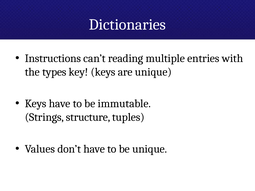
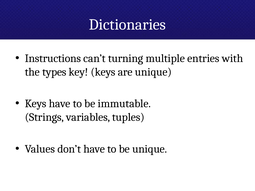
reading: reading -> turning (126, 58)
structure: structure -> variables (88, 117)
